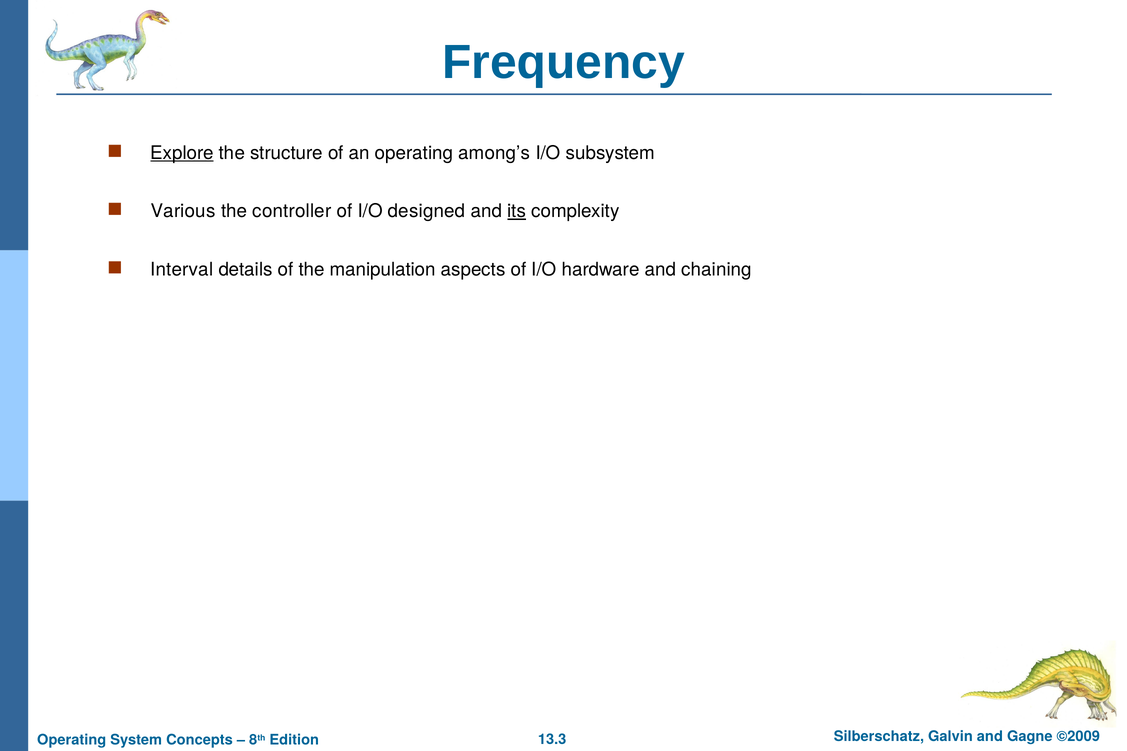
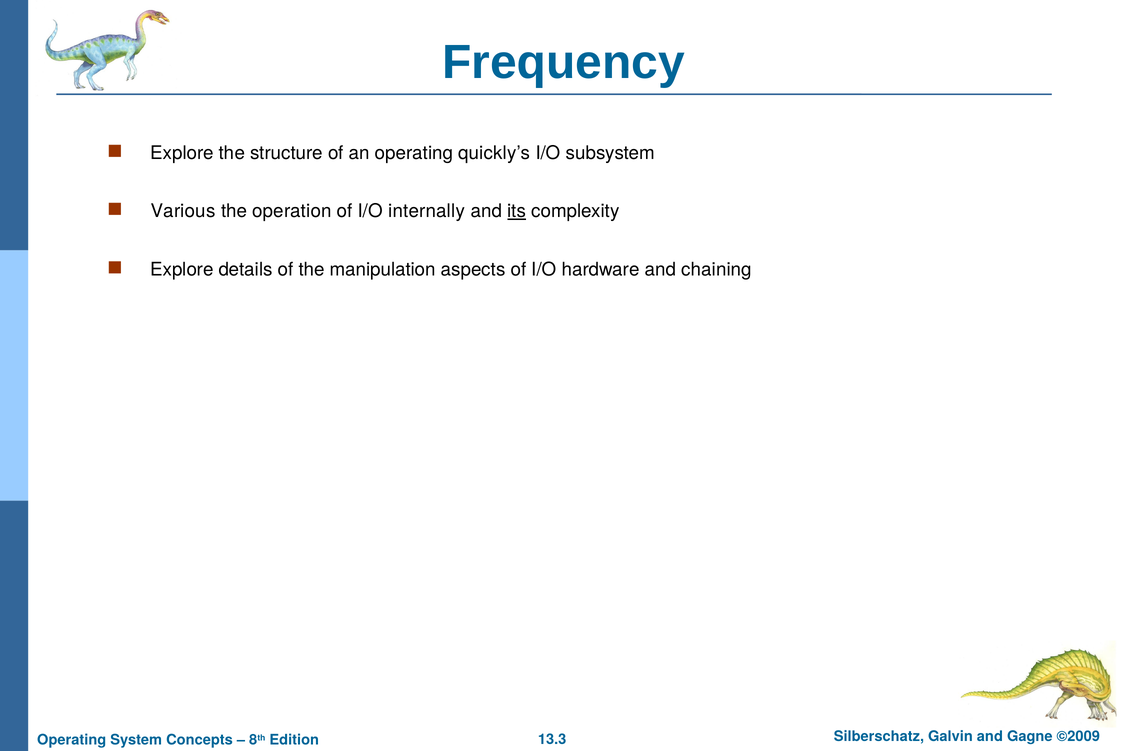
Explore underline: present -> none (182, 153)
among’s: among’s -> quickly’s (494, 153)
controller: controller -> operation (292, 211)
designed: designed -> internally (427, 211)
Interval: Interval -> Explore (182, 269)
